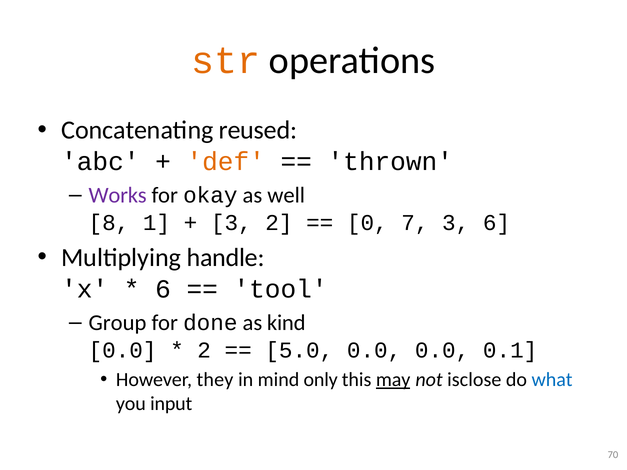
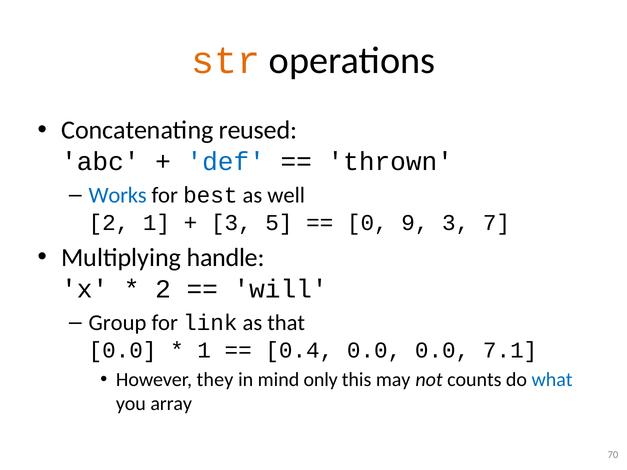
def colour: orange -> blue (226, 162)
Works colour: purple -> blue (118, 196)
okay: okay -> best (210, 196)
8: 8 -> 2 (109, 223)
3 2: 2 -> 5 (279, 223)
7: 7 -> 9 (415, 223)
3 6: 6 -> 7 (497, 223)
6: 6 -> 2 (163, 289)
tool: tool -> will (281, 289)
done: done -> link (210, 323)
kind: kind -> that (286, 323)
2: 2 -> 1 (204, 350)
5.0: 5.0 -> 0.4 (299, 350)
0.1: 0.1 -> 7.1 (510, 350)
may underline: present -> none (393, 380)
isclose: isclose -> counts (474, 380)
input: input -> array (171, 404)
